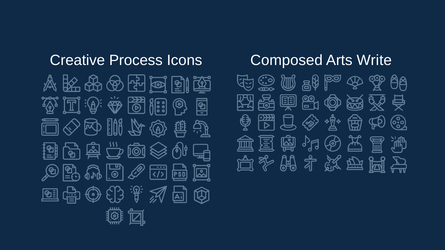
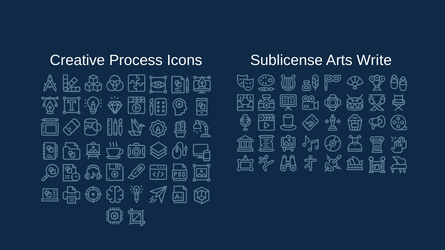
Composed: Composed -> Sublicense (287, 60)
